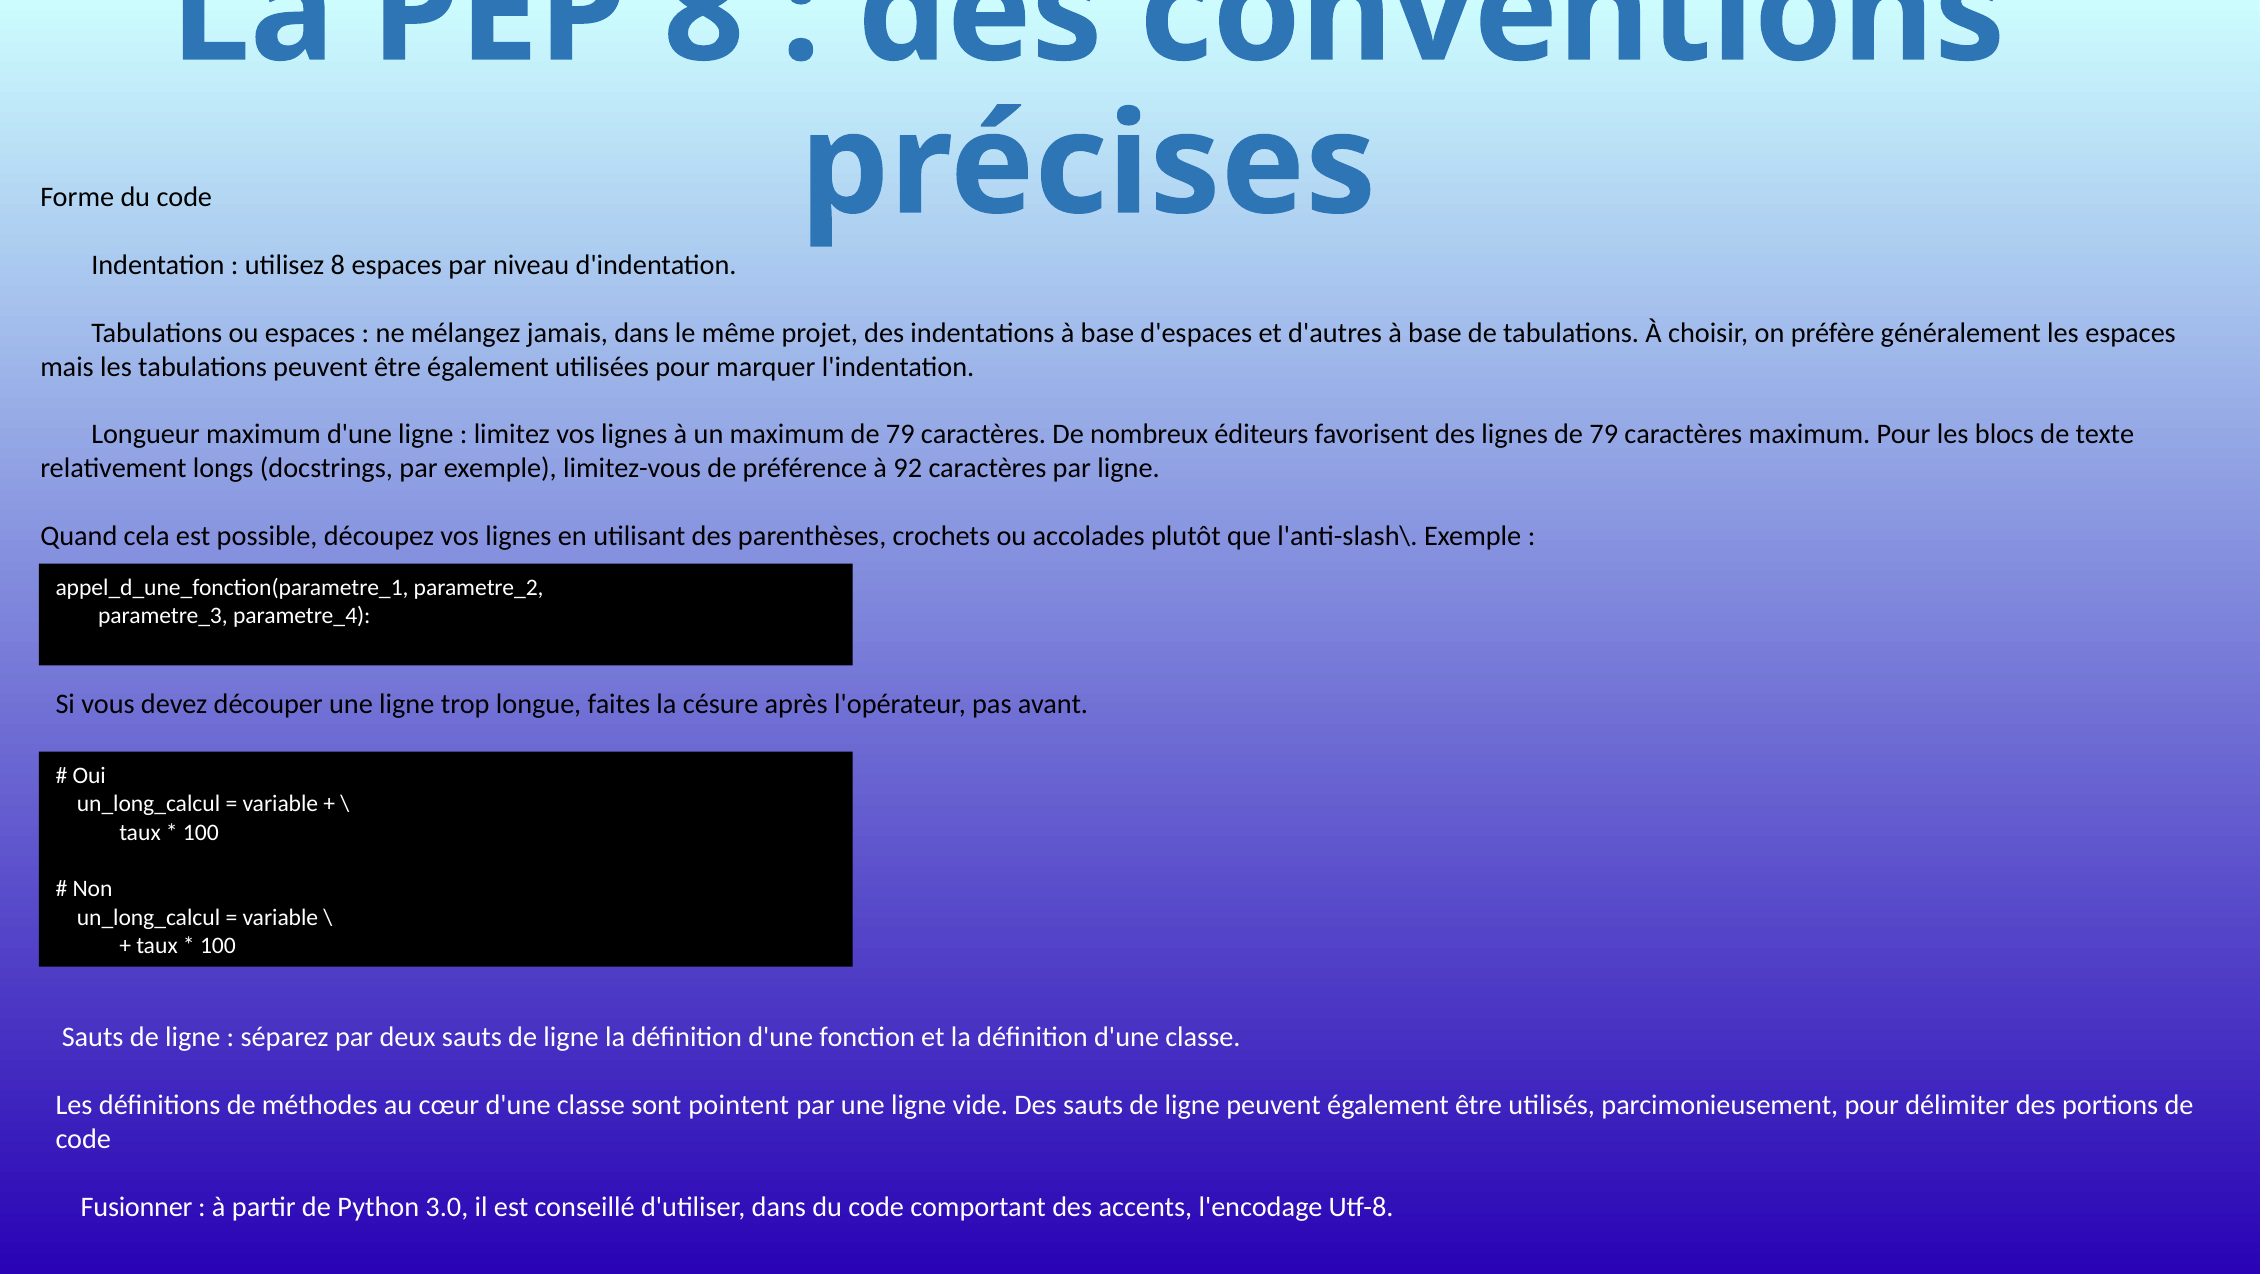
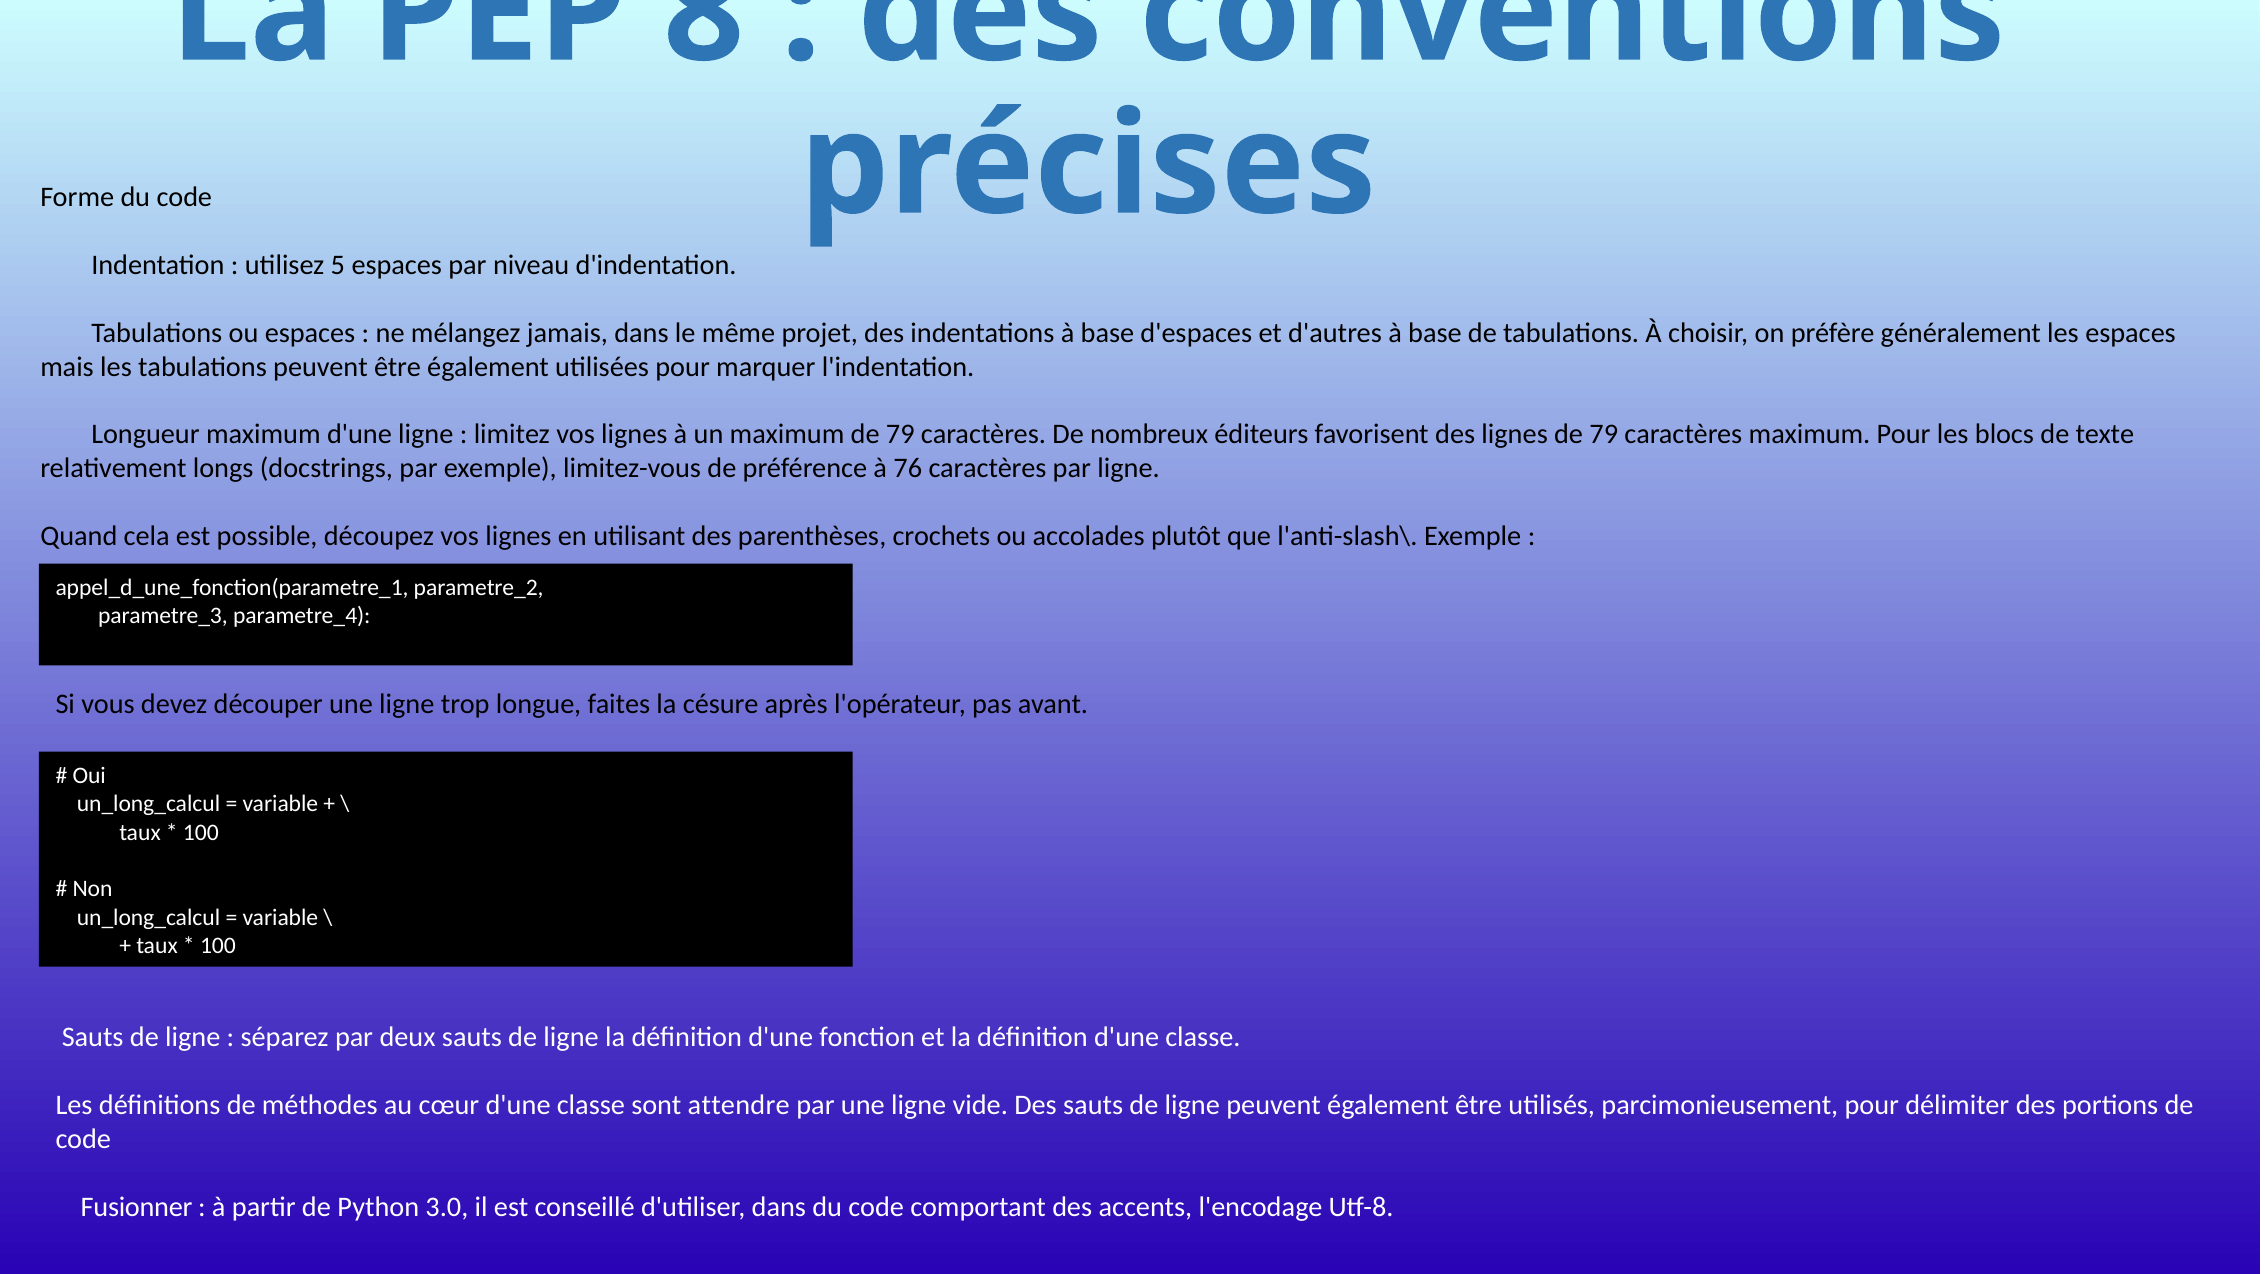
utilisez 8: 8 -> 5 (338, 265)
92: 92 -> 76 (908, 469)
pointent: pointent -> attendre (739, 1105)
